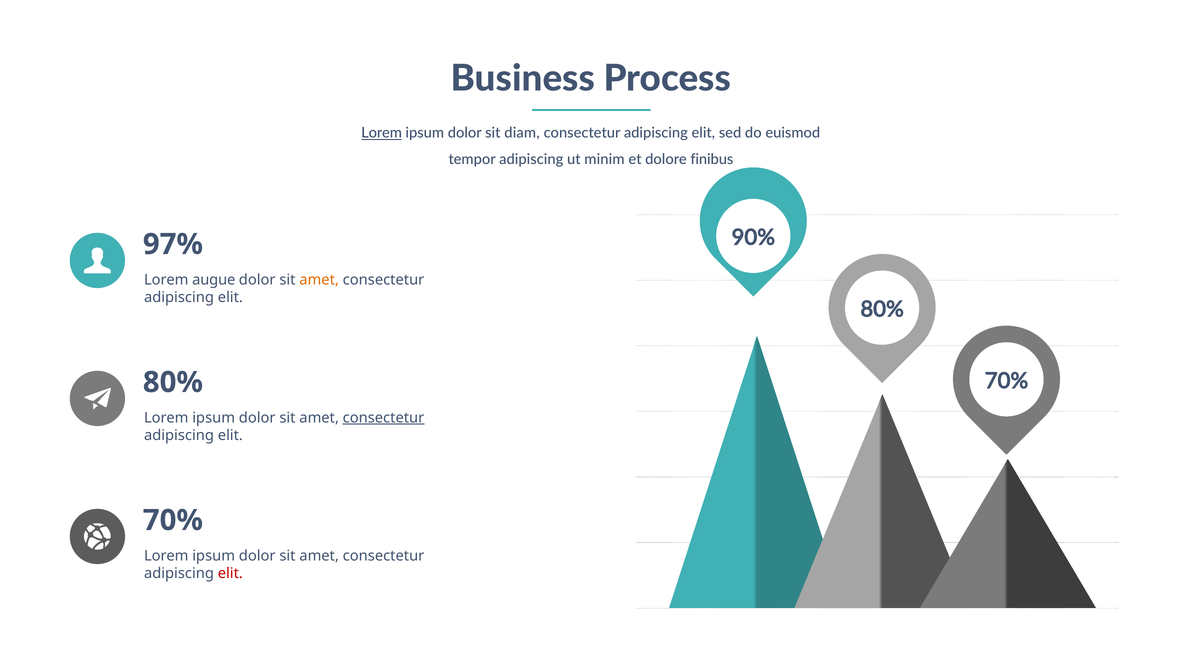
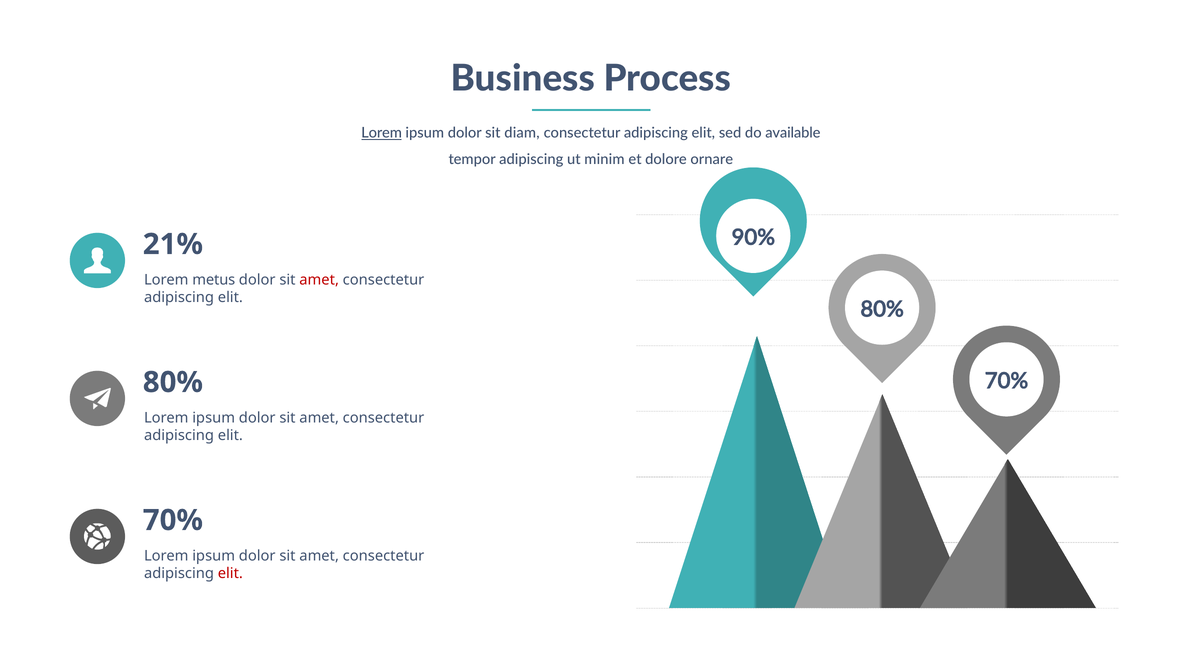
euismod: euismod -> available (793, 133)
finibus: finibus -> ornare (712, 160)
97%: 97% -> 21% (173, 244)
augue: augue -> metus (214, 280)
amet colour: orange -> red (319, 280)
consectetur underline: present -> none (383, 418)
